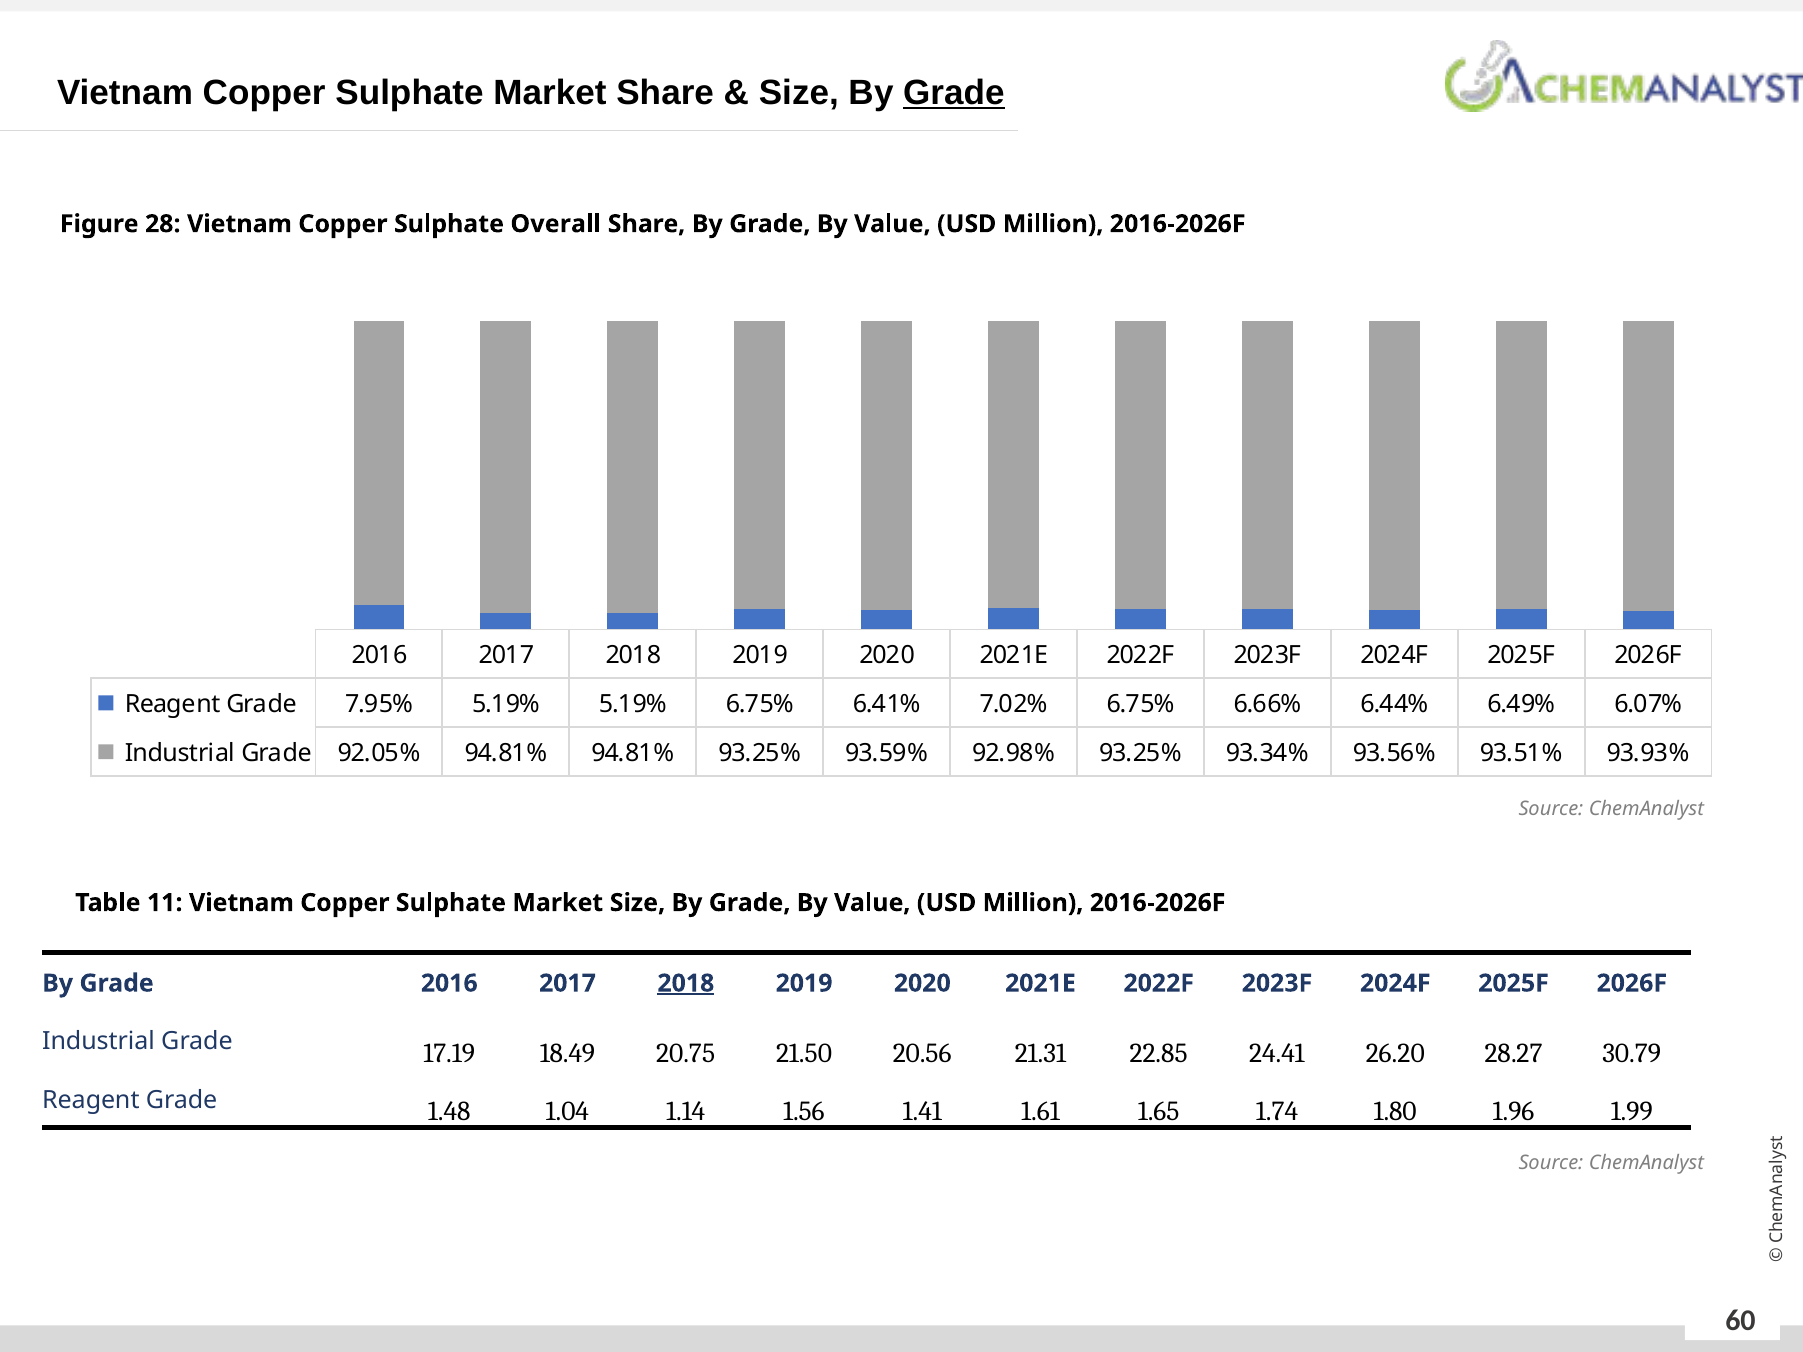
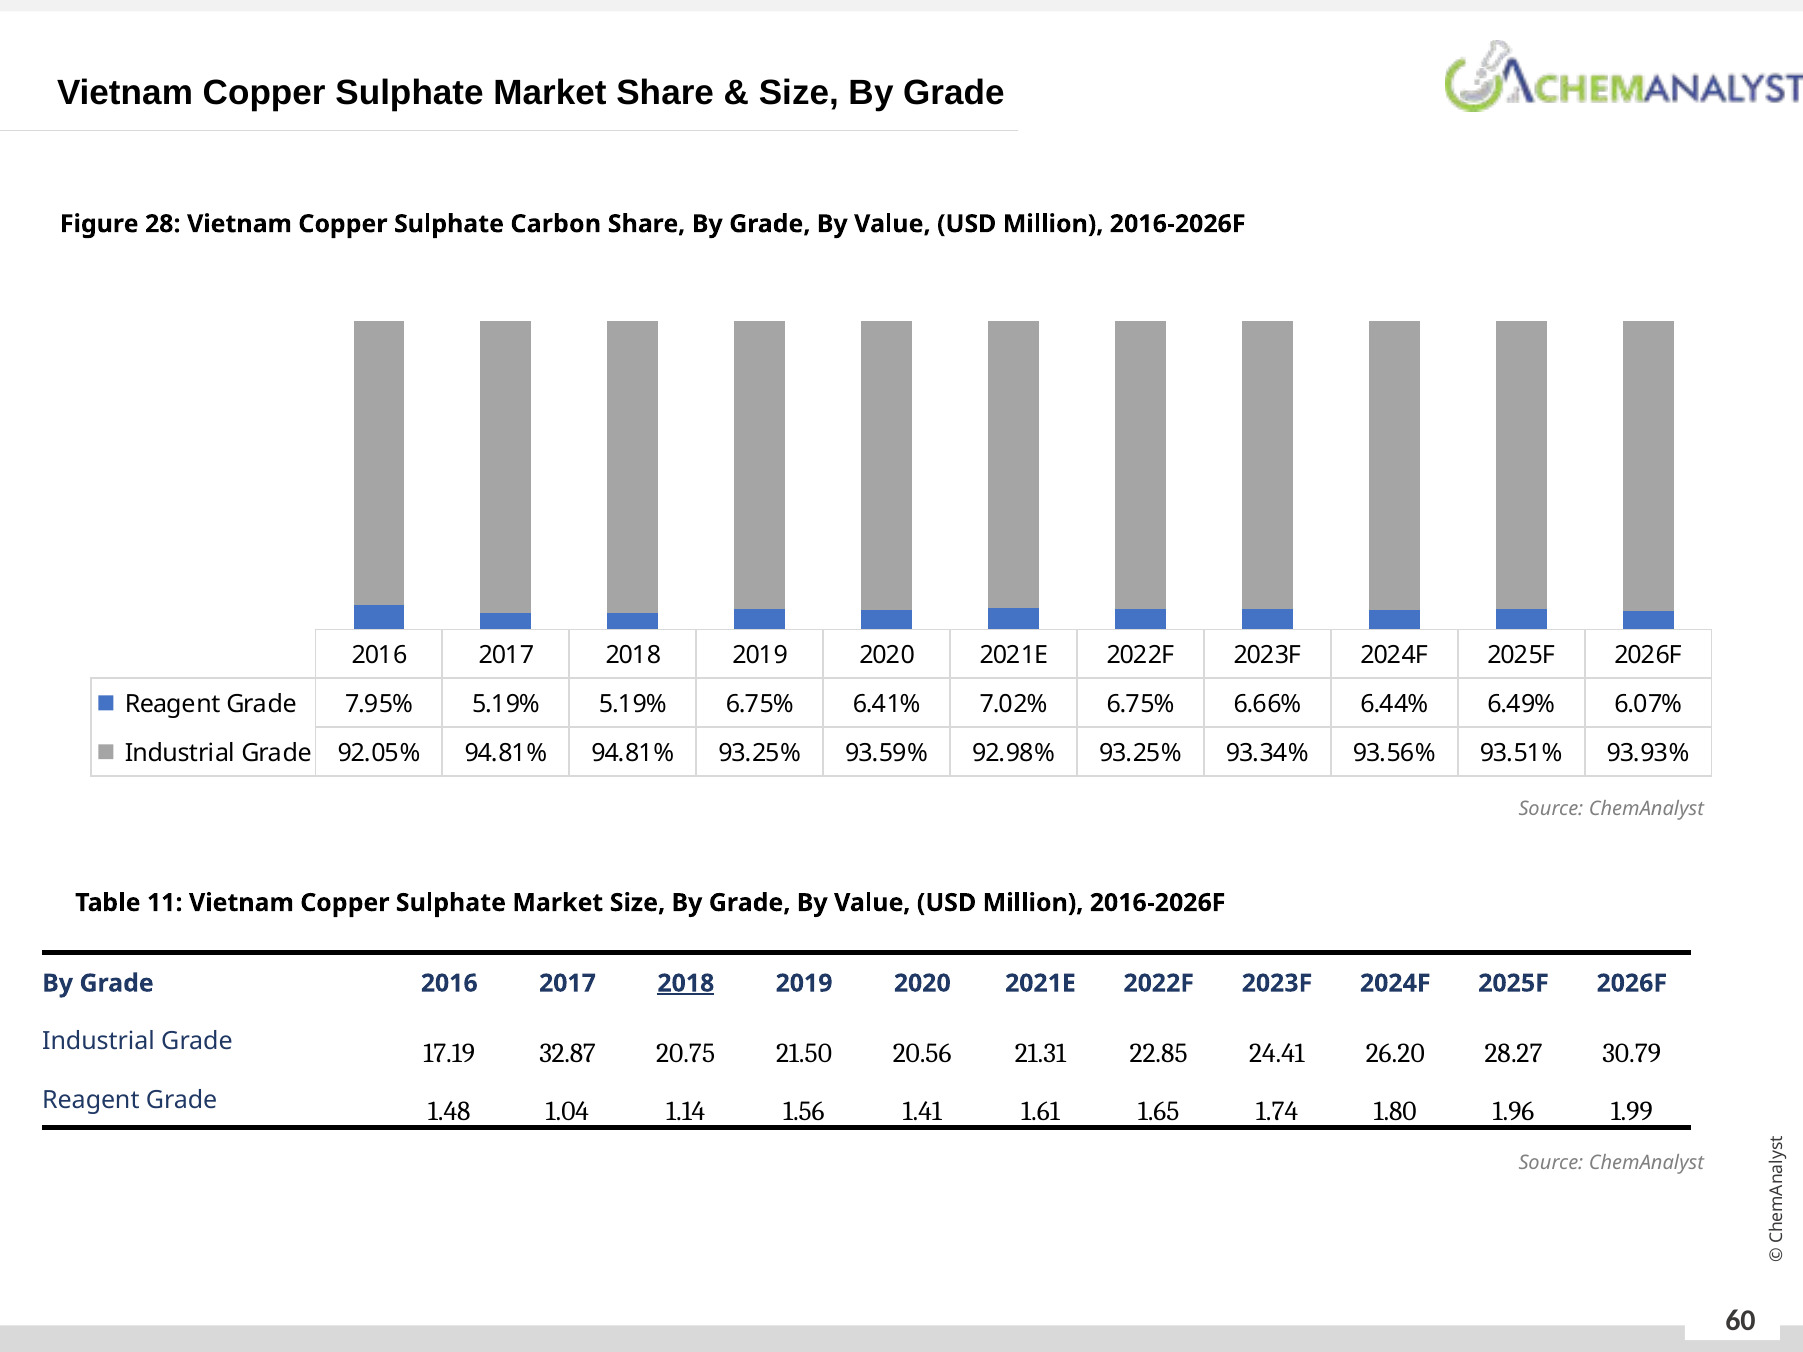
Grade underline: present -> none (954, 93)
Overall: Overall -> Carbon (556, 224)
18.49: 18.49 -> 32.87 (568, 1053)
